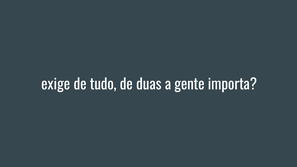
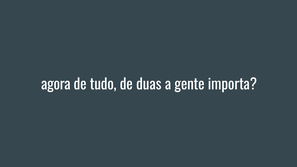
exige: exige -> agora (56, 85)
